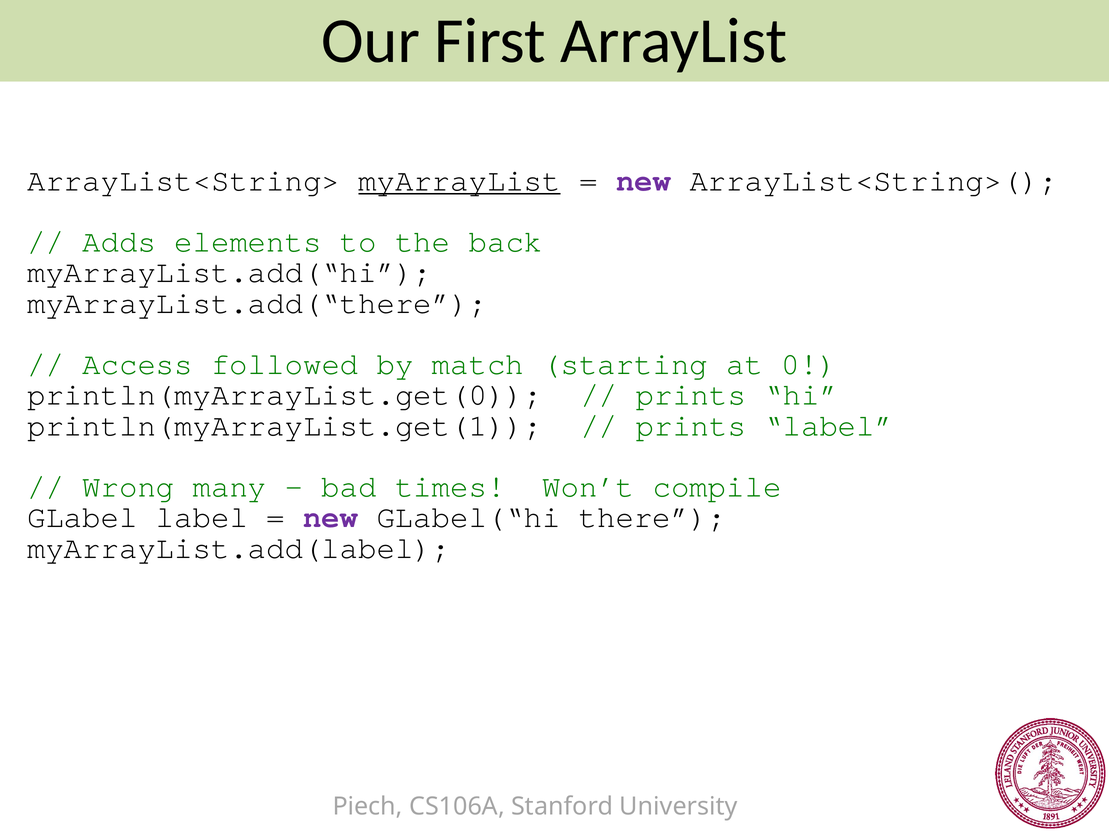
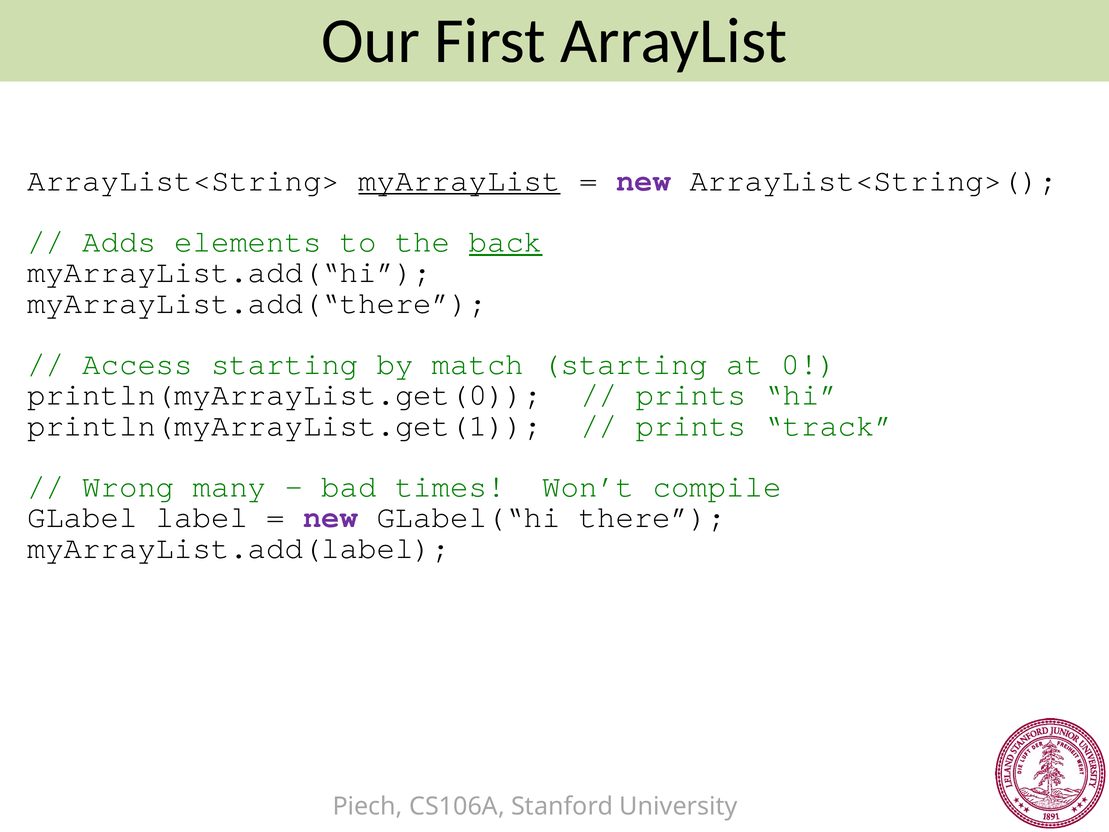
back underline: none -> present (506, 242)
Access followed: followed -> starting (285, 364)
prints label: label -> track (829, 425)
